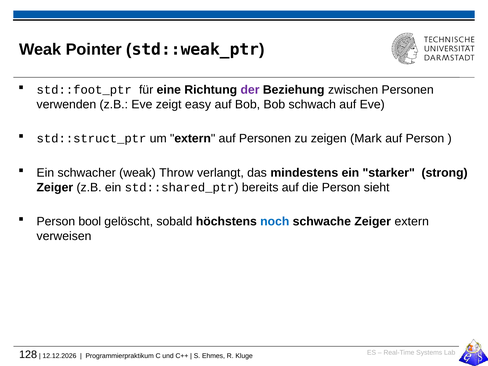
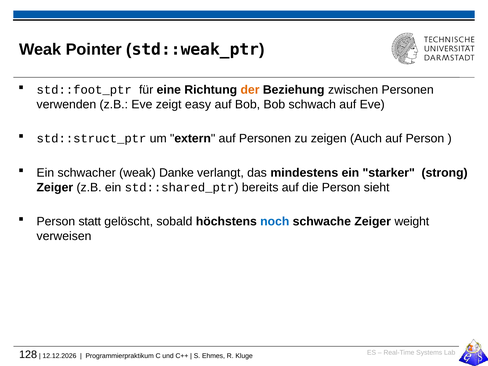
der colour: purple -> orange (250, 90)
Mark: Mark -> Auch (366, 139)
Throw: Throw -> Danke (176, 173)
bool: bool -> statt (90, 222)
Zeiger extern: extern -> weight (412, 222)
